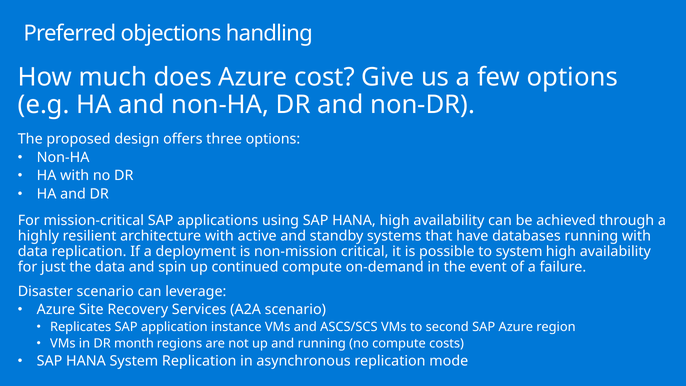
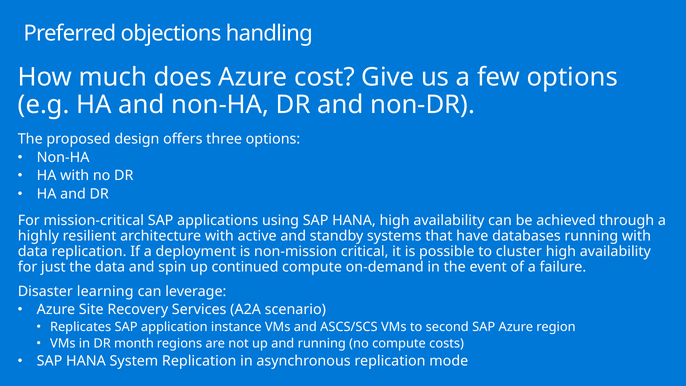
to system: system -> cluster (519, 251)
Disaster scenario: scenario -> learning (105, 291)
